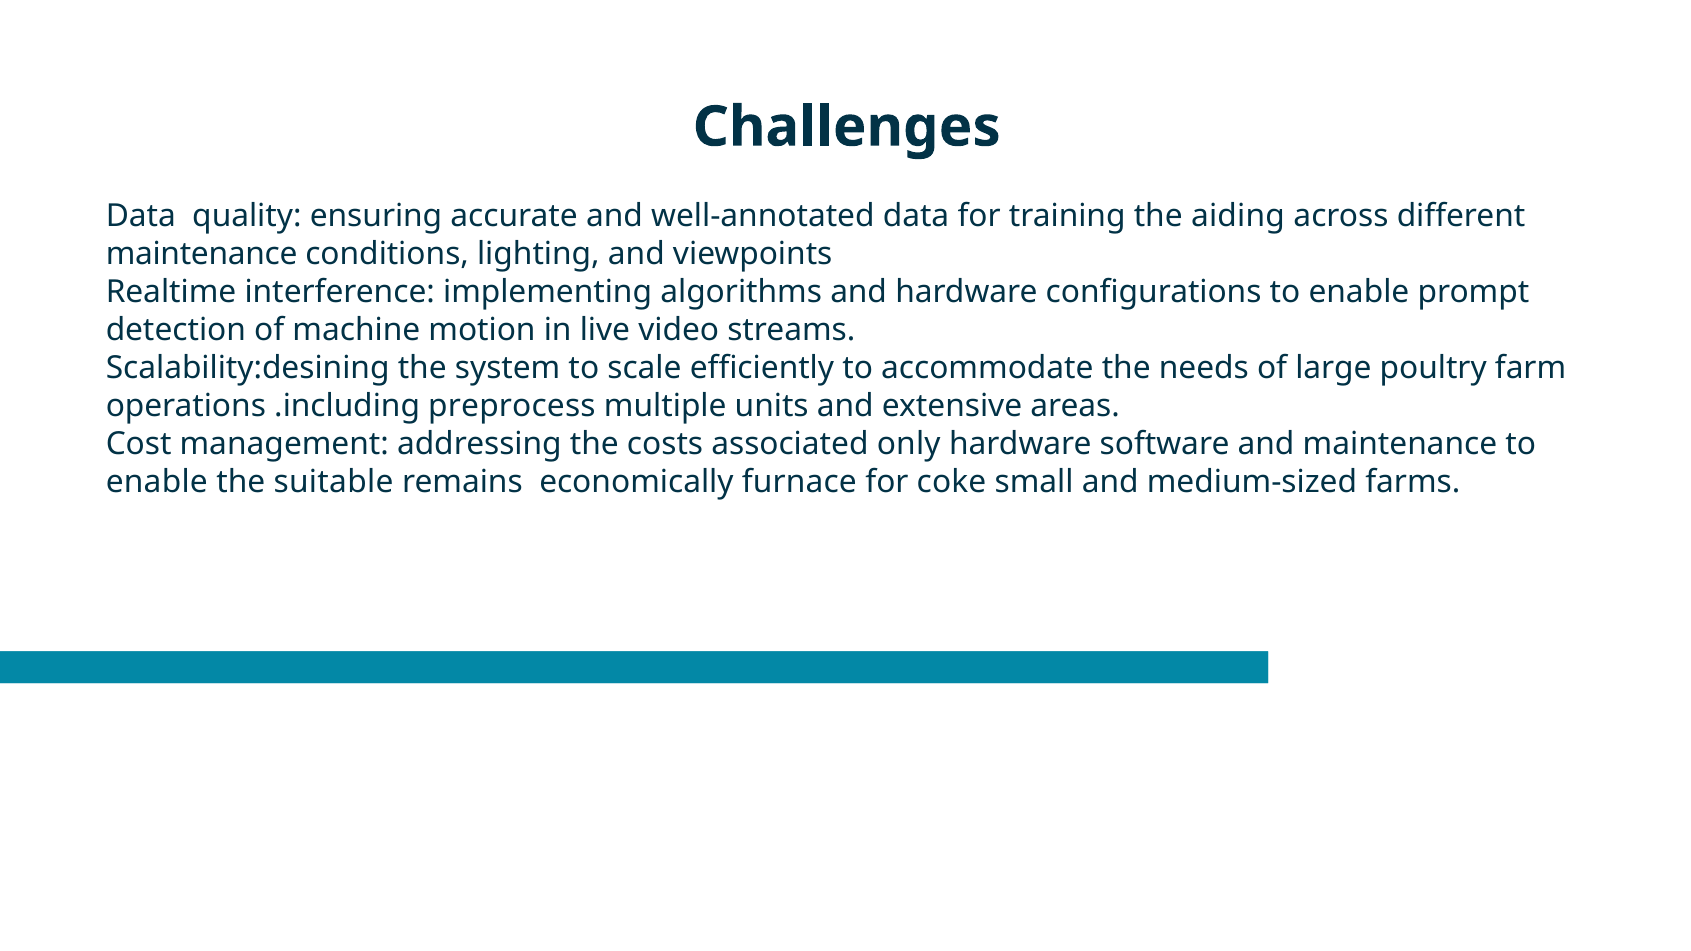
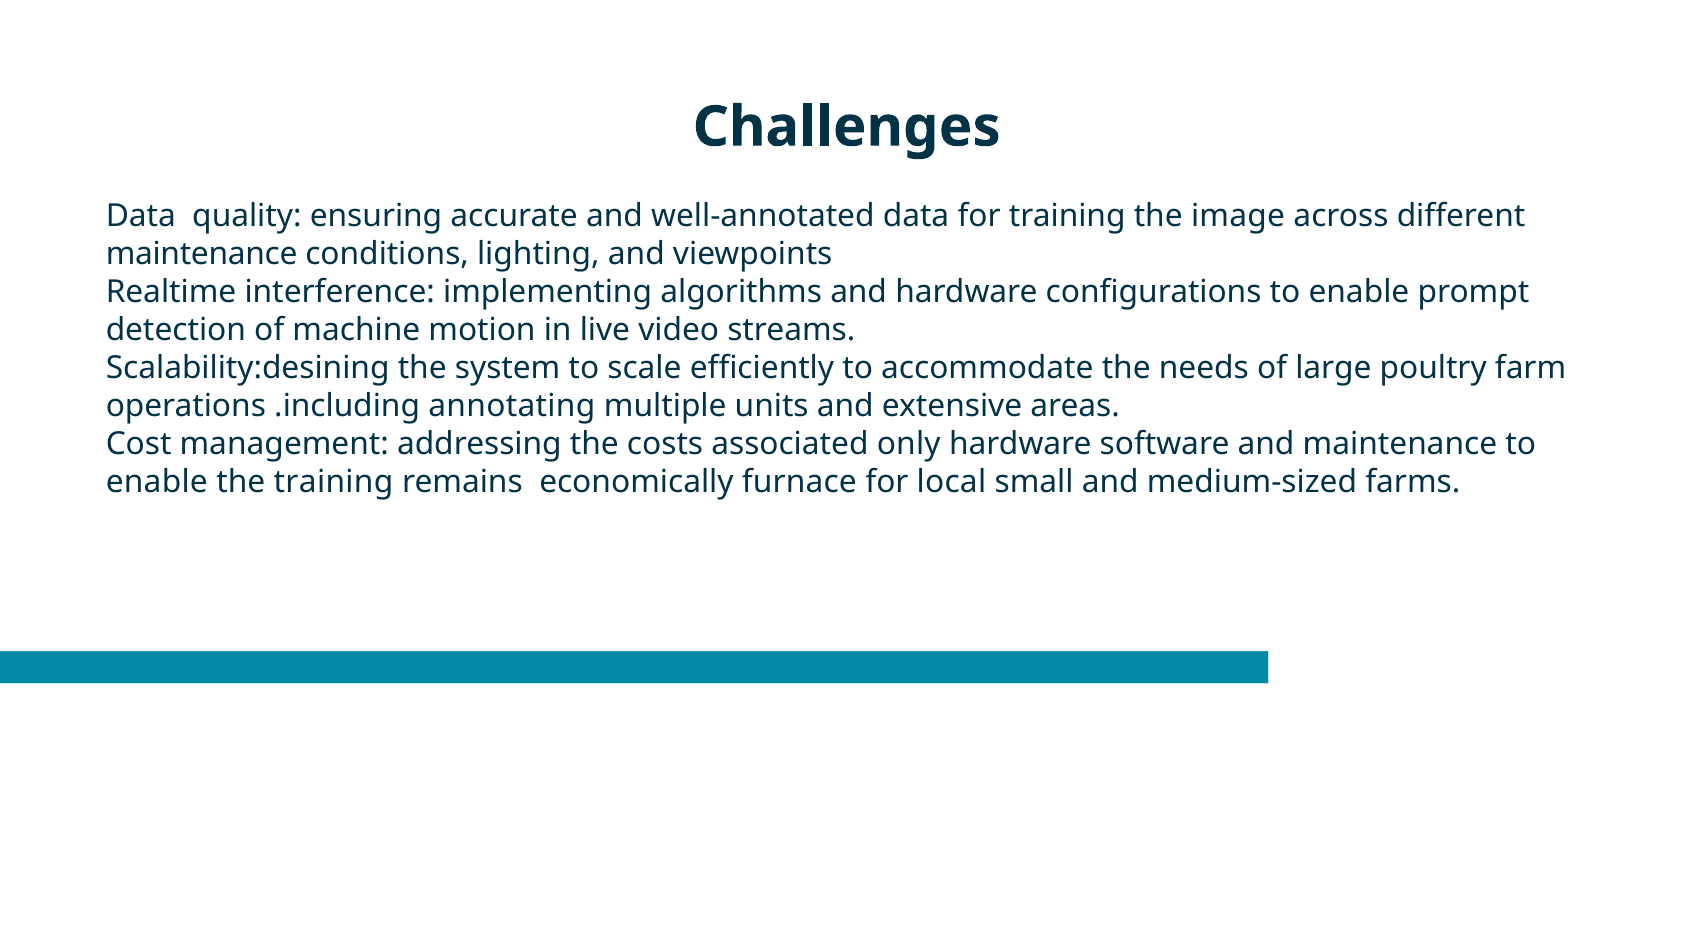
aiding: aiding -> image (1238, 216)
preprocess: preprocess -> annotating (512, 407)
the suitable: suitable -> training (334, 483)
coke: coke -> local (951, 483)
